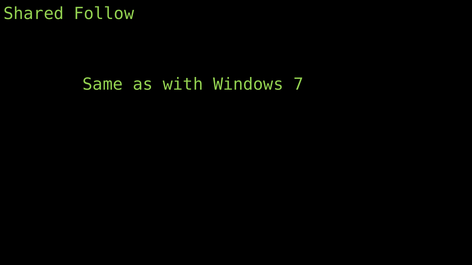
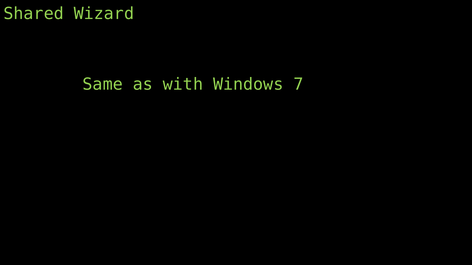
Follow: Follow -> Wizard (104, 14)
